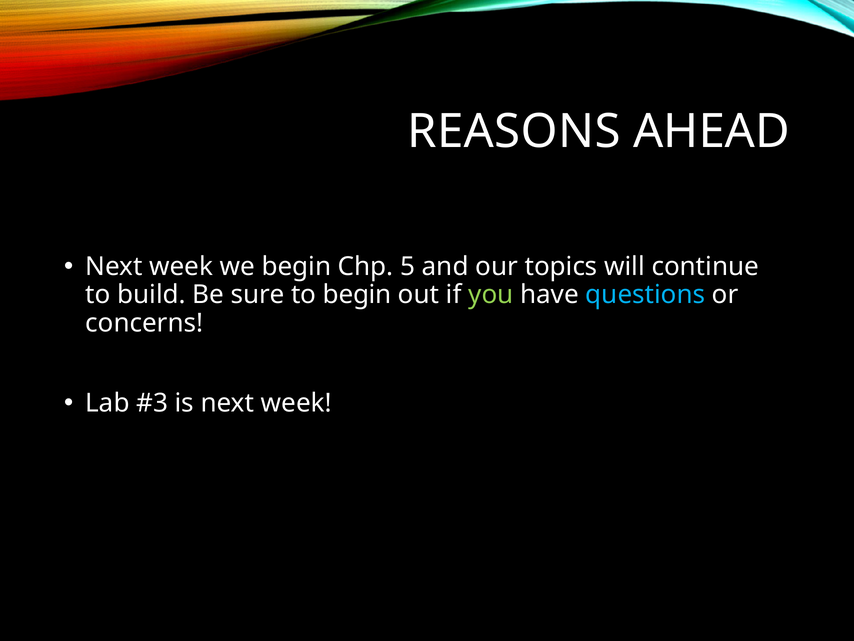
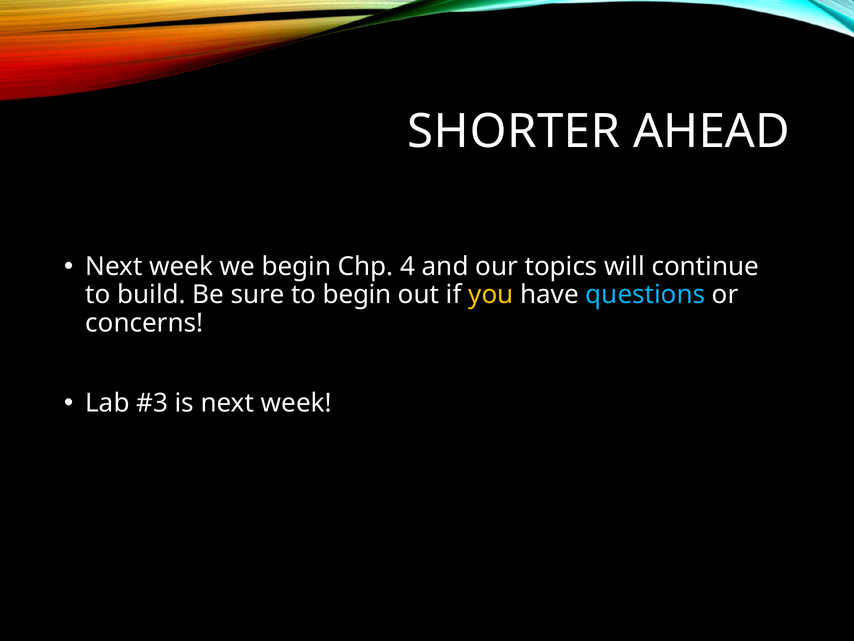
REASONS: REASONS -> SHORTER (514, 131)
5: 5 -> 4 (408, 266)
you colour: light green -> yellow (491, 294)
